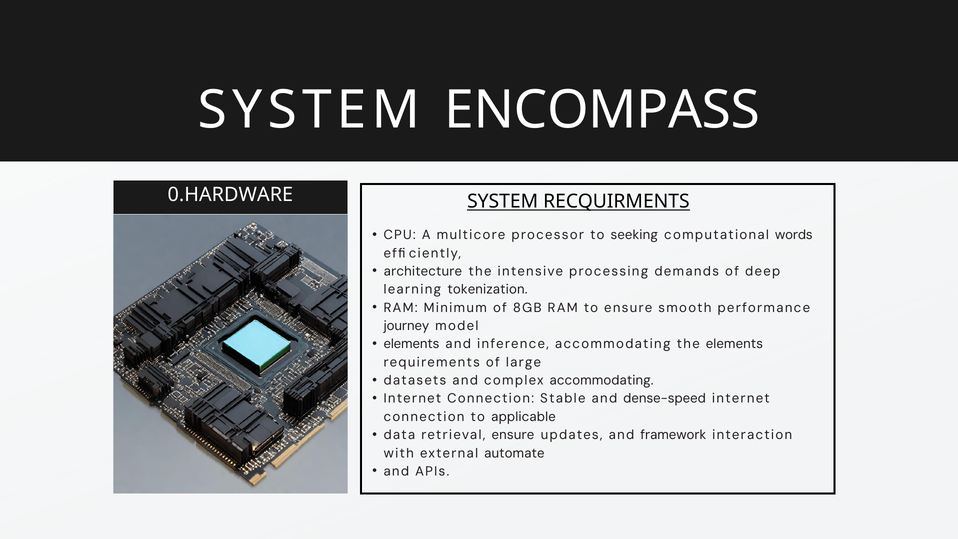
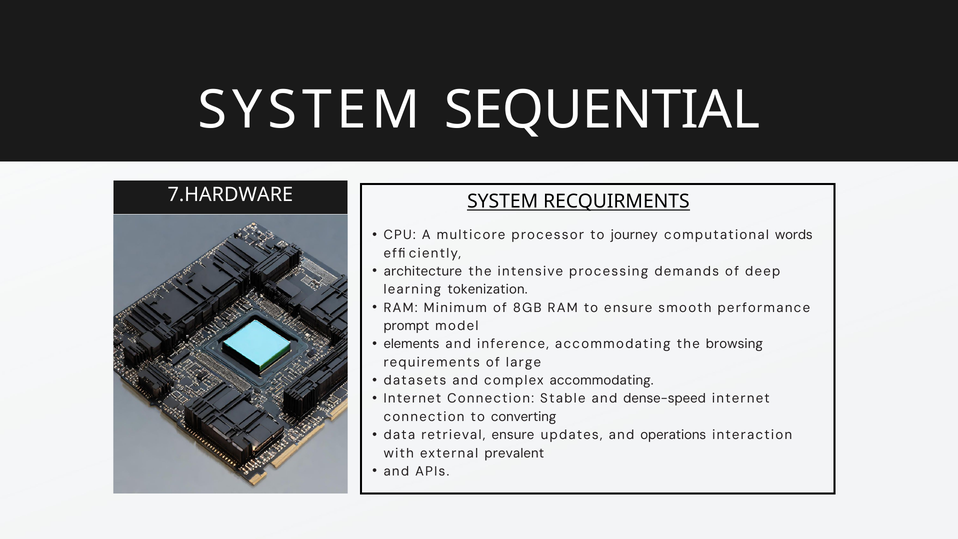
ENCOMPASS: ENCOMPASS -> SEQUENTIAL (602, 110)
0.HARDWARE: 0.HARDWARE -> 7.HARDWARE (230, 195)
seeking: seeking -> journey (634, 235)
journey: journey -> prompt (406, 326)
the elements: elements -> browsing (734, 344)
applicable: applicable -> converting (524, 417)
framework: framework -> operations (673, 435)
automate: automate -> prevalent (514, 453)
